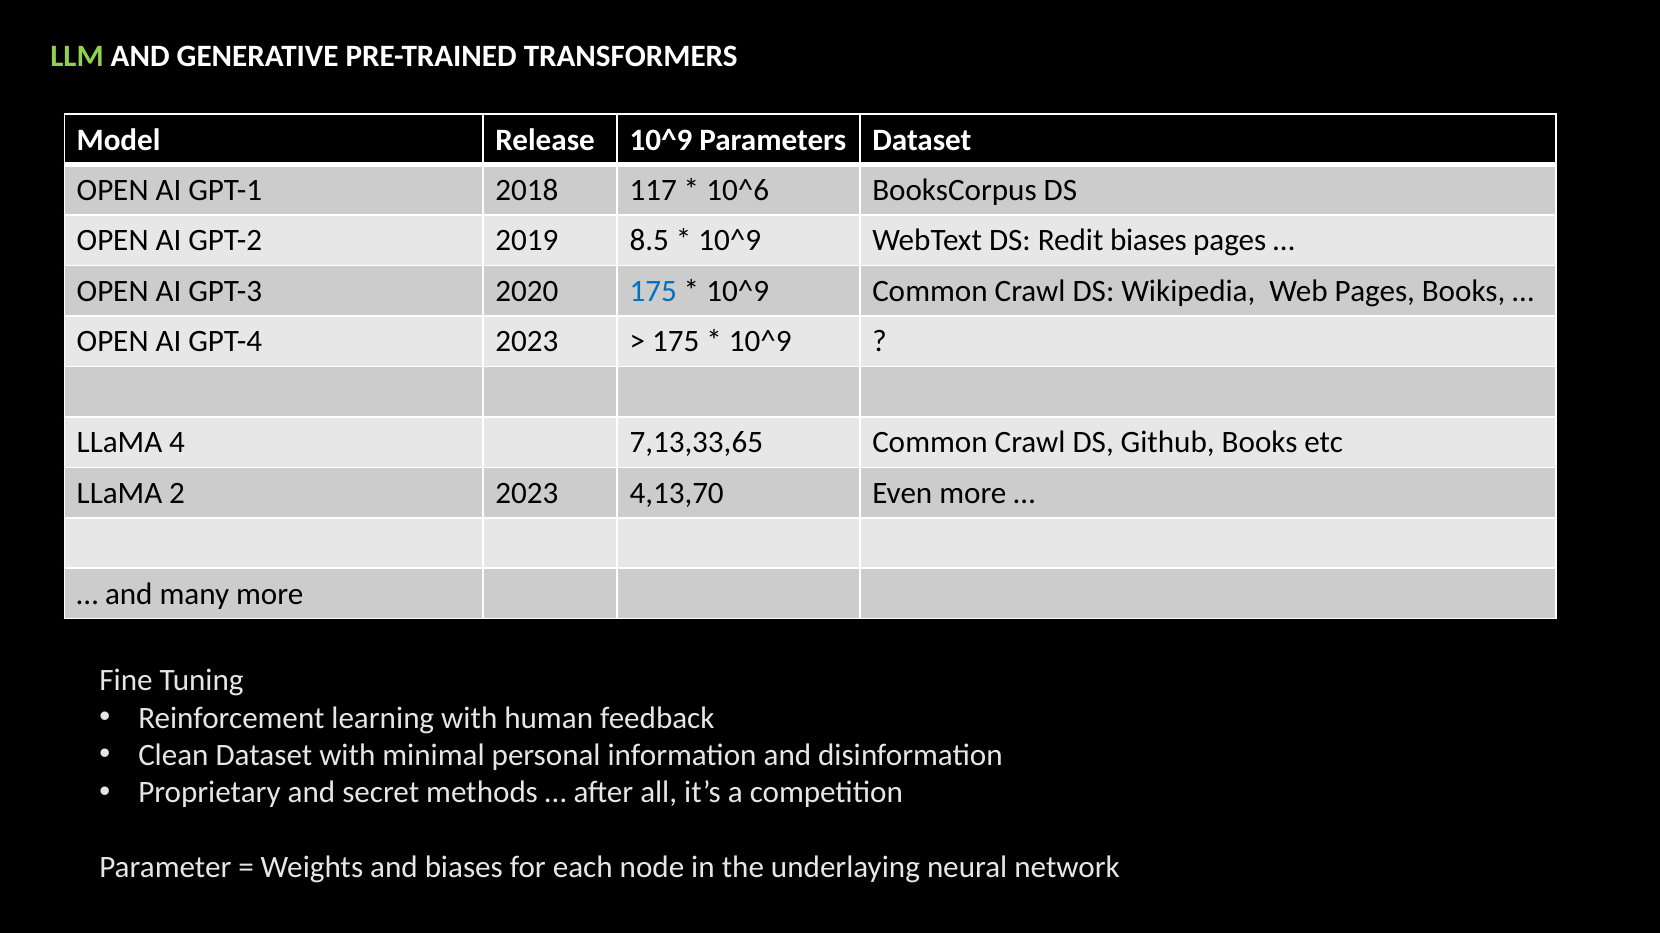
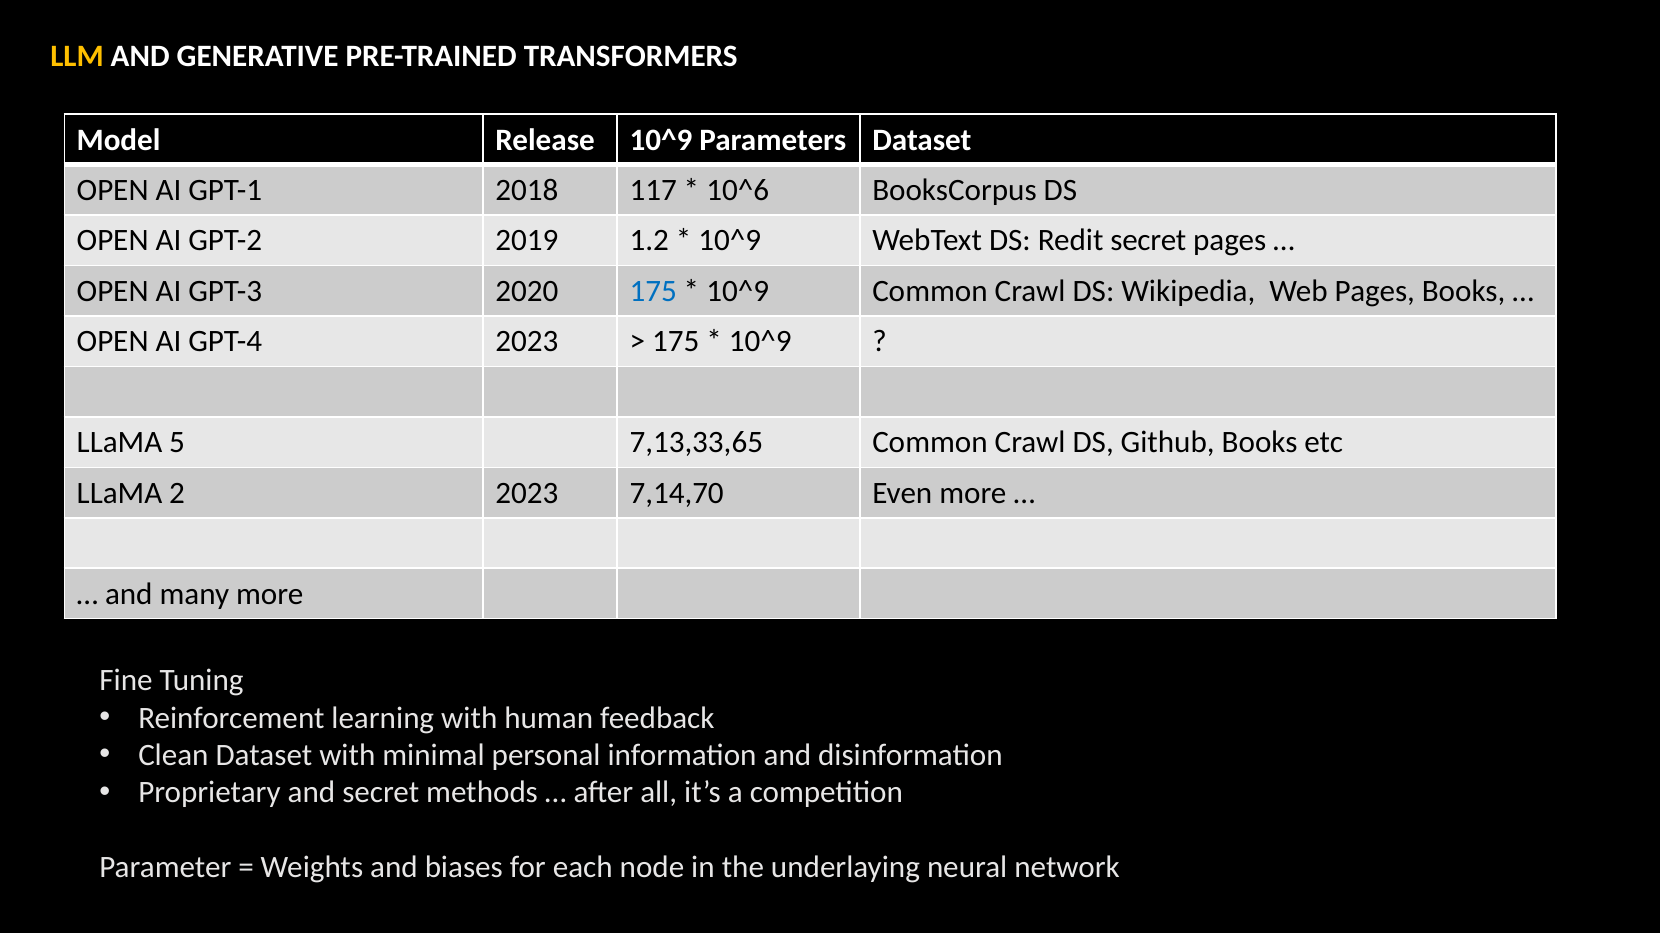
LLM colour: light green -> yellow (77, 56)
8.5: 8.5 -> 1.2 (649, 241)
Redit biases: biases -> secret (1148, 241)
4: 4 -> 5 (177, 443)
4,13,70: 4,13,70 -> 7,14,70 (677, 493)
